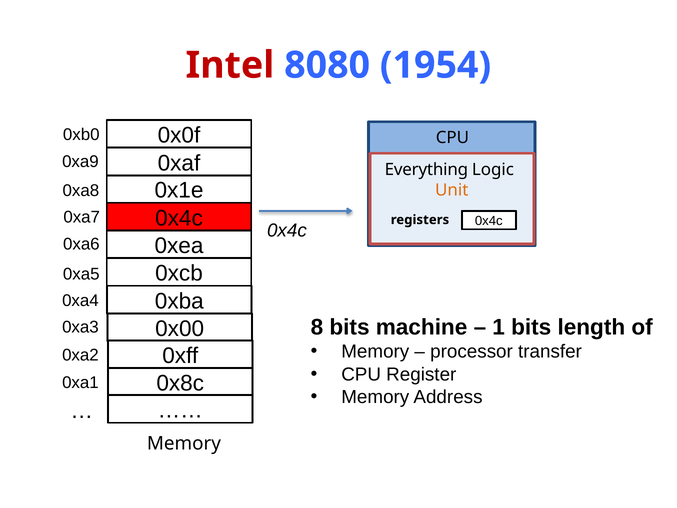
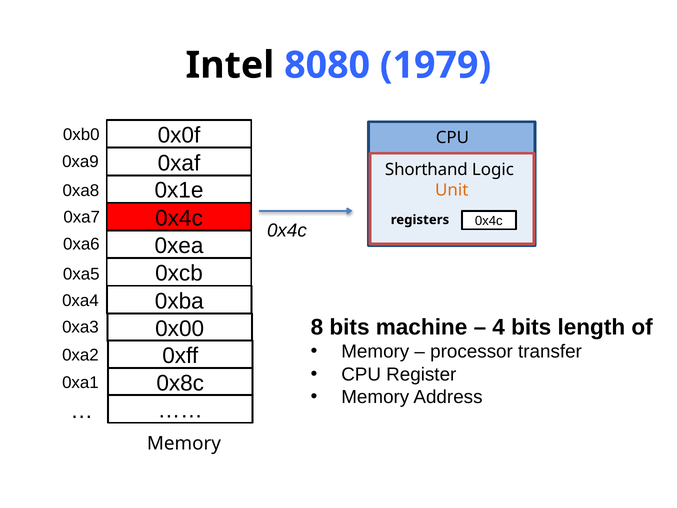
Intel colour: red -> black (230, 65)
1954: 1954 -> 1979 (435, 65)
Everything: Everything -> Shorthand (426, 170)
1: 1 -> 4 (499, 327)
